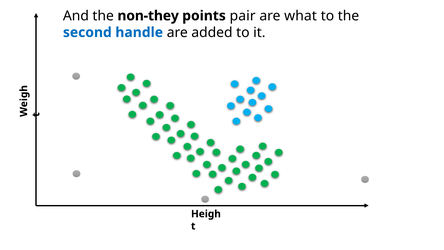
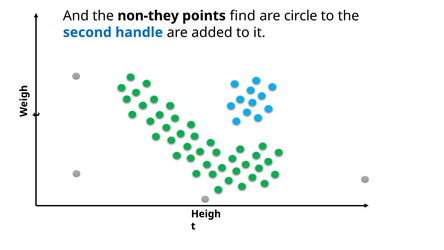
pair: pair -> find (243, 16)
what: what -> circle (301, 16)
